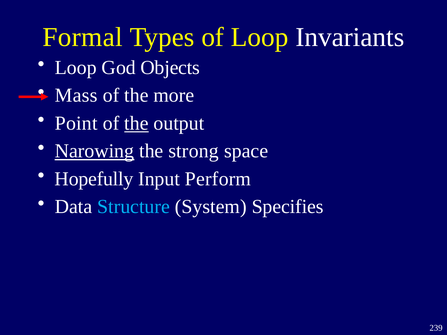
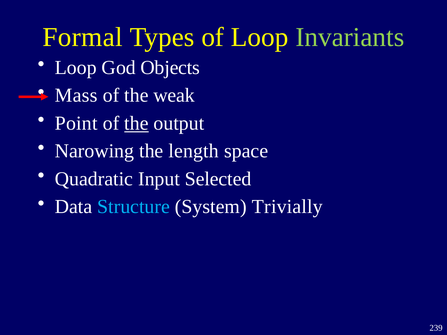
Invariants colour: white -> light green (350, 37)
more: more -> weak (174, 96)
Narowing underline: present -> none (94, 151)
strong: strong -> length (194, 151)
Hopefully: Hopefully -> Quadratic (94, 179)
Perform: Perform -> Selected (218, 179)
Specifies: Specifies -> Trivially (287, 207)
